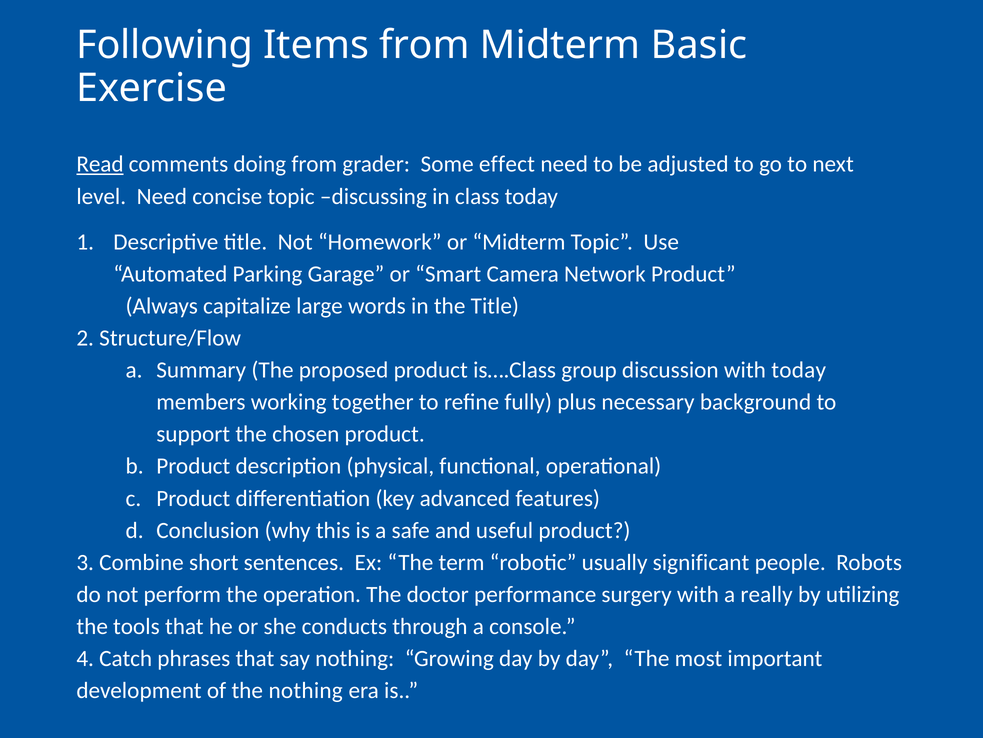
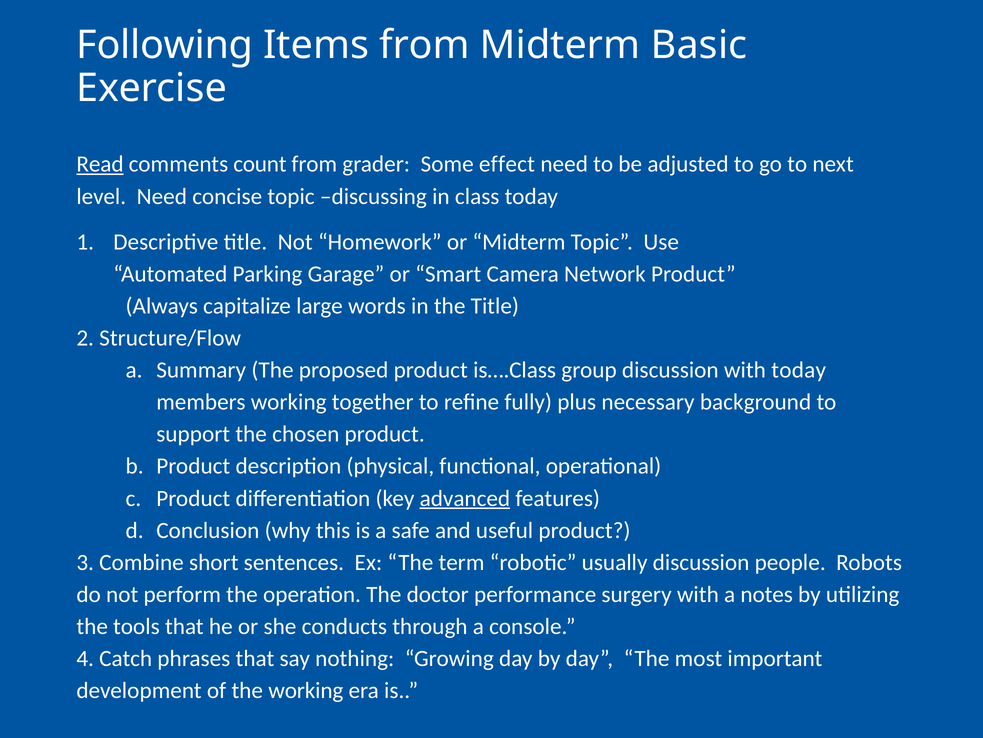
doing: doing -> count (260, 164)
advanced underline: none -> present (465, 498)
usually significant: significant -> discussion (701, 562)
really: really -> notes (767, 594)
the nothing: nothing -> working (306, 690)
